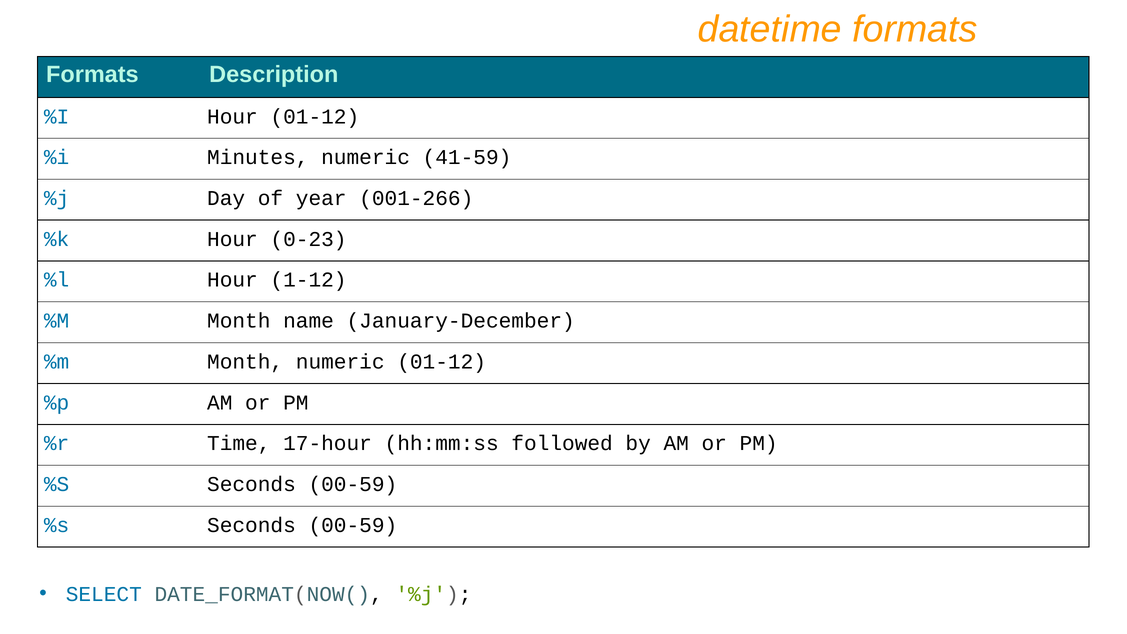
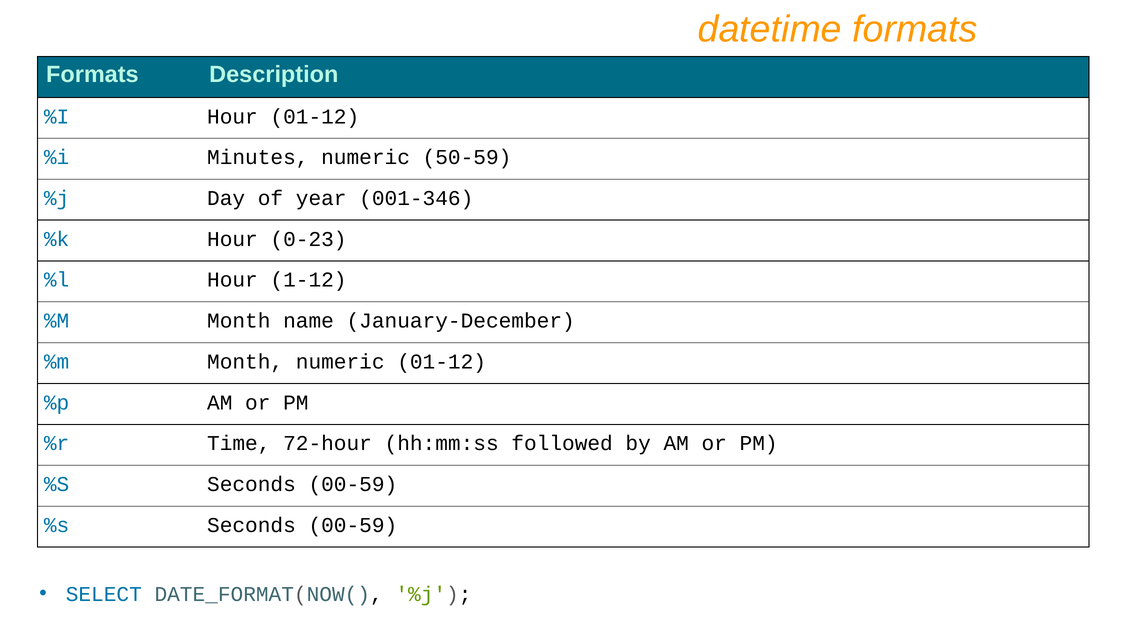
41-59: 41-59 -> 50-59 (467, 157)
001-266: 001-266 -> 001-346 (416, 198)
17-hour: 17-hour -> 72-hour (328, 443)
